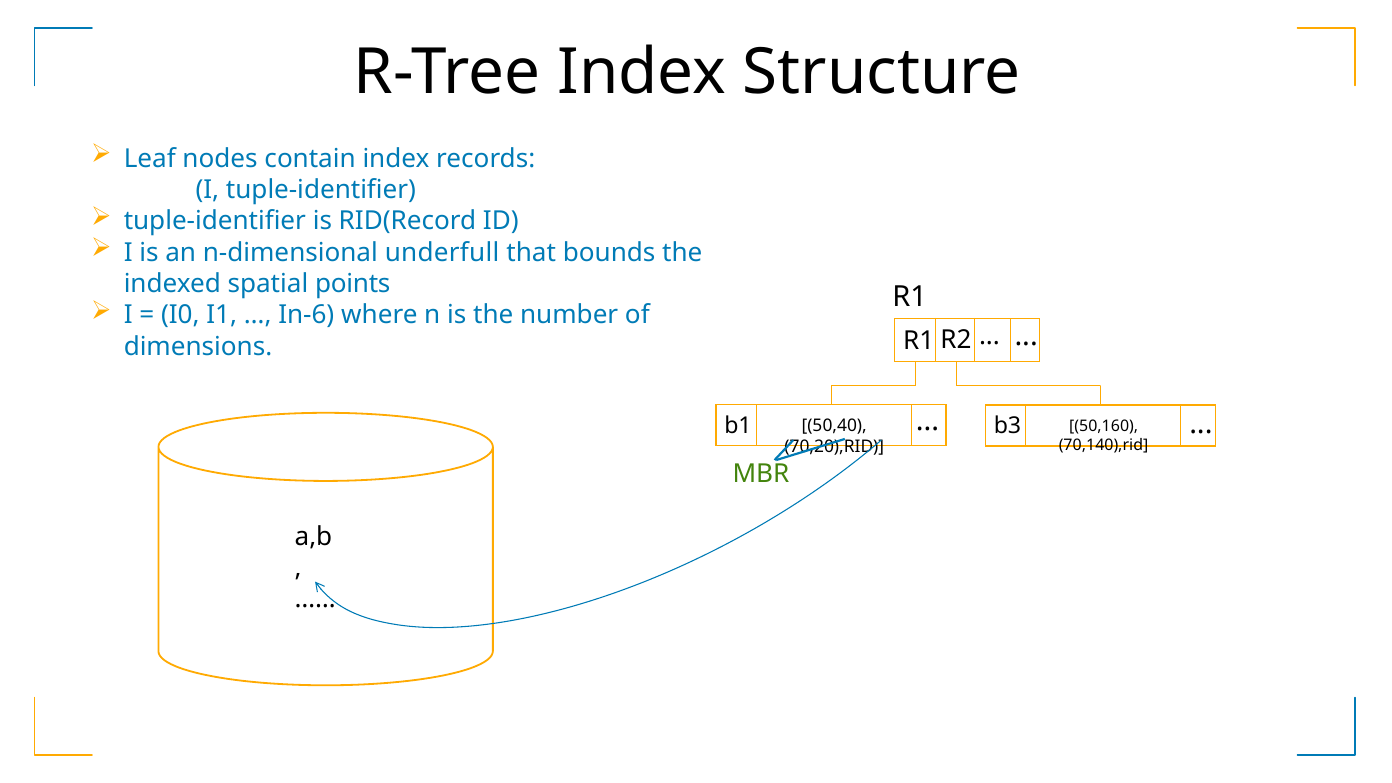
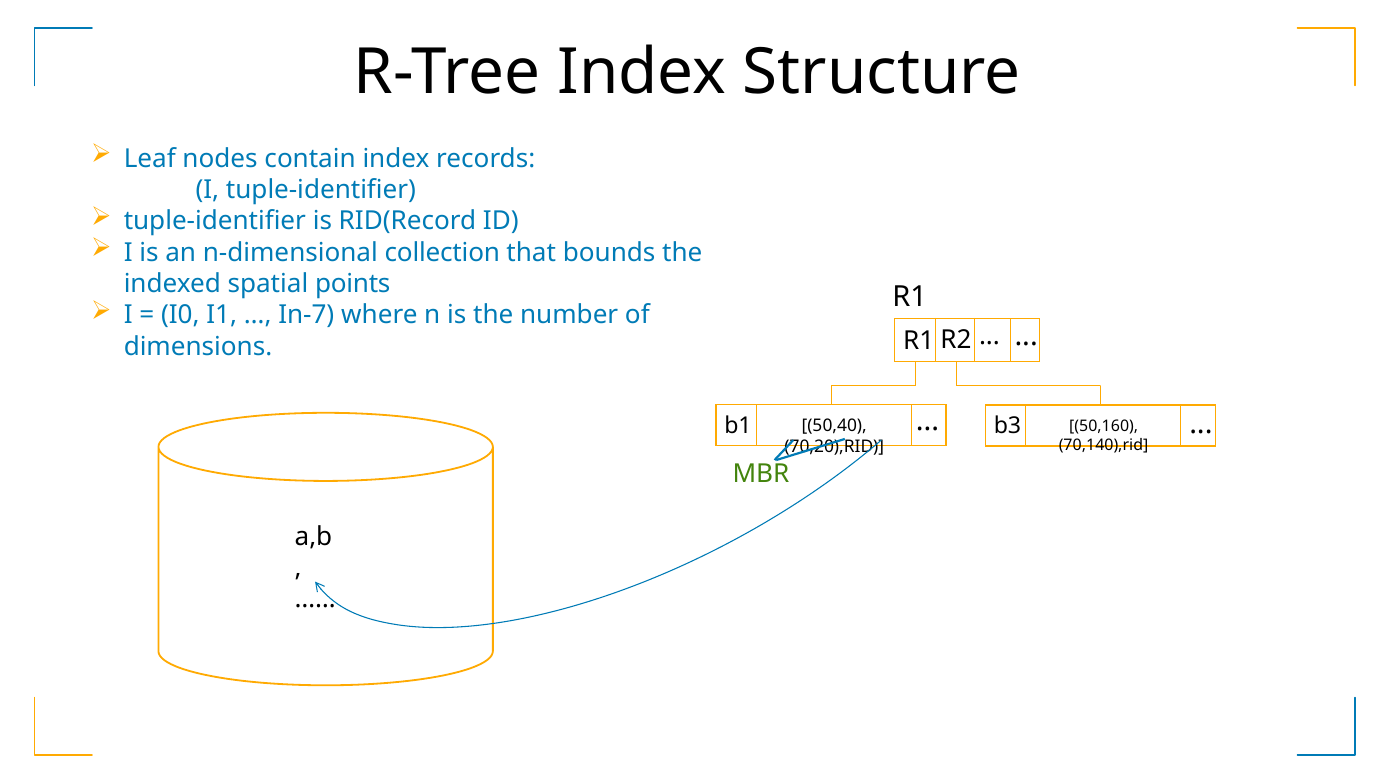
underfull: underfull -> collection (442, 253)
In-6: In-6 -> In-7 (306, 315)
